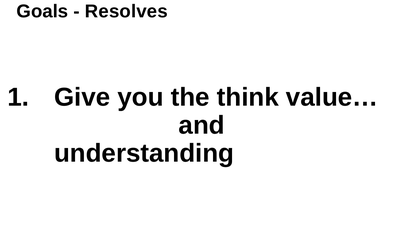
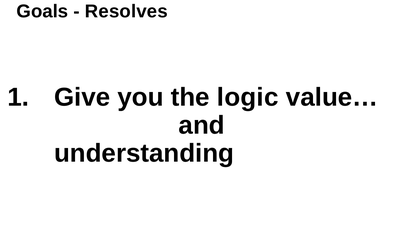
think: think -> logic (248, 98)
